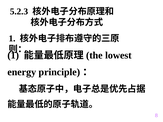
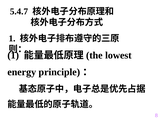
5.2.3: 5.2.3 -> 5.4.7 (19, 12)
